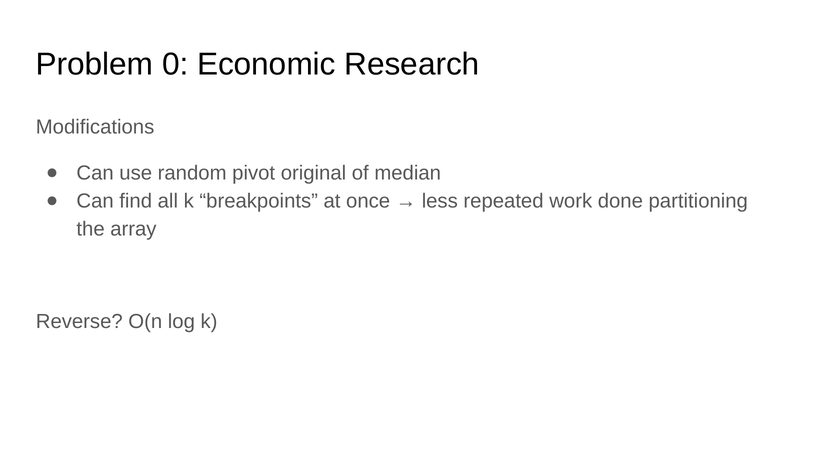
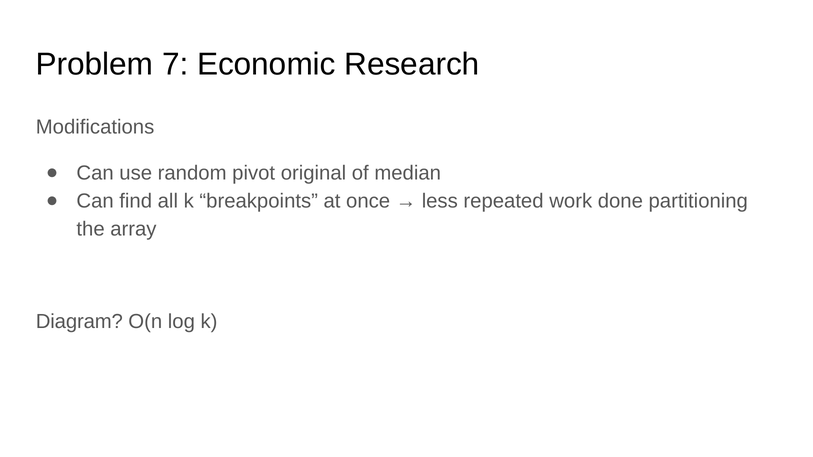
0: 0 -> 7 (175, 65)
Reverse: Reverse -> Diagram (79, 322)
